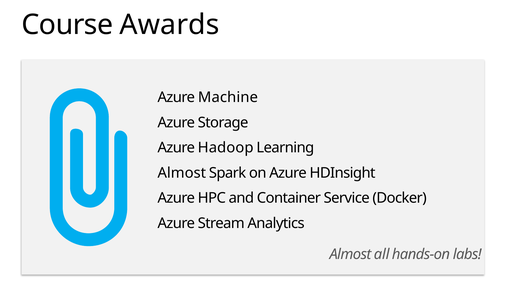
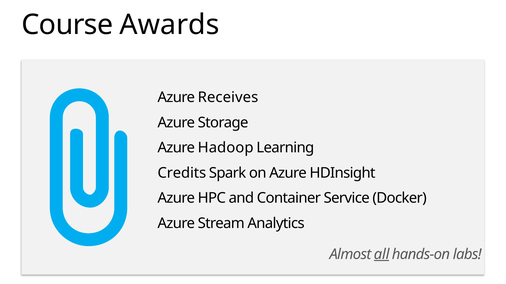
Machine: Machine -> Receives (228, 98)
Almost: Almost -> Credits (182, 173)
all underline: none -> present (382, 255)
